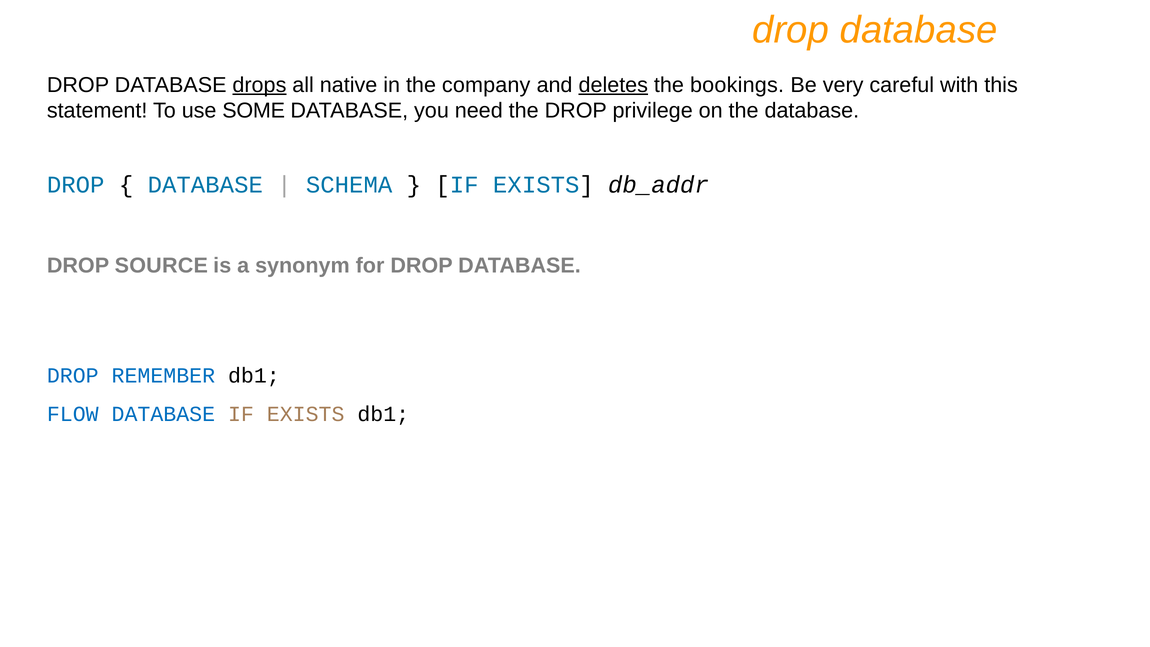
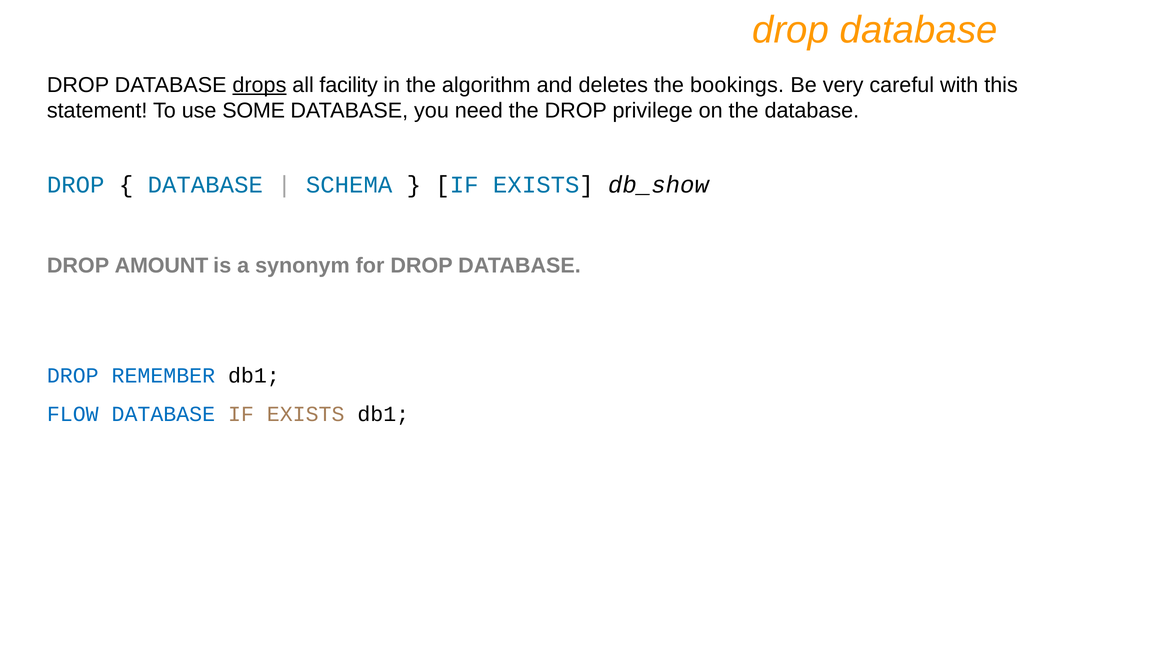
native: native -> facility (349, 85)
company: company -> algorithm (486, 85)
deletes underline: present -> none (613, 85)
db_addr: db_addr -> db_show (658, 185)
SOURCE: SOURCE -> AMOUNT (162, 266)
